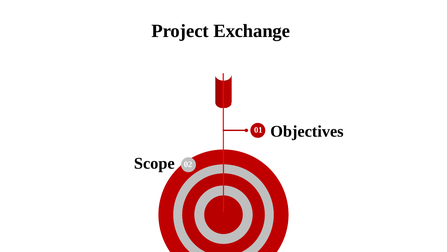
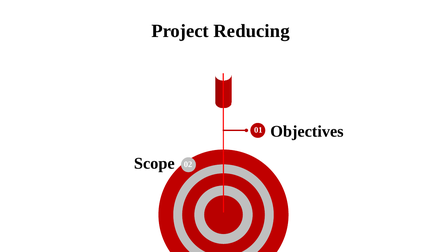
Exchange: Exchange -> Reducing (252, 31)
